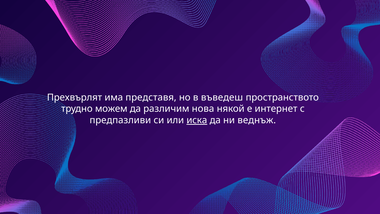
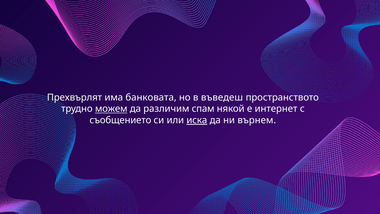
представя: представя -> банковата (151, 97)
можем underline: none -> present (111, 109)
нова: нова -> спам (203, 109)
предпазливи: предпазливи -> съобщението (120, 120)
веднъж: веднъж -> върнем (257, 120)
